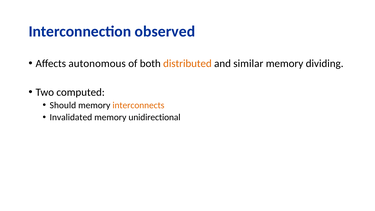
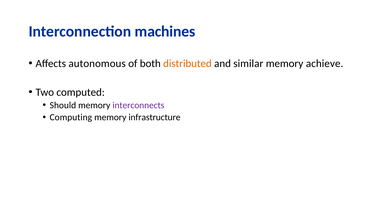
observed: observed -> machines (165, 32)
dividing: dividing -> achieve (325, 63)
interconnects colour: orange -> purple (138, 105)
Invalidated: Invalidated -> Computing (71, 117)
unidirectional: unidirectional -> infrastructure (155, 117)
